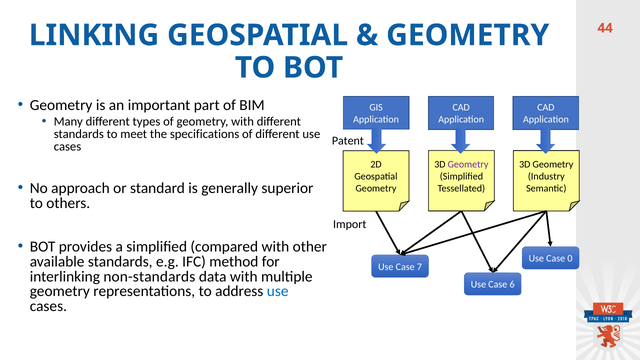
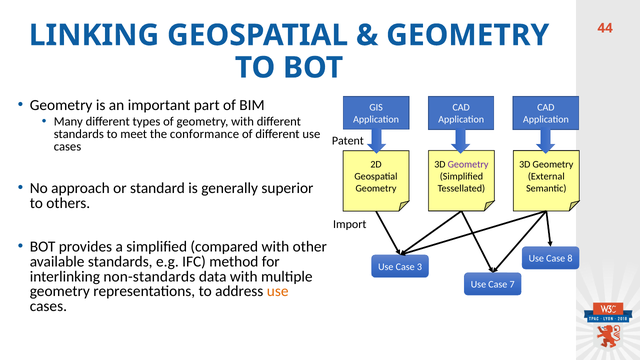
specifications: specifications -> conformance (205, 134)
Industry: Industry -> External (546, 176)
0: 0 -> 8 (570, 259)
7: 7 -> 3 (419, 267)
6: 6 -> 7 (512, 285)
use colour: blue -> orange (278, 291)
